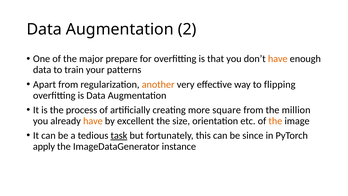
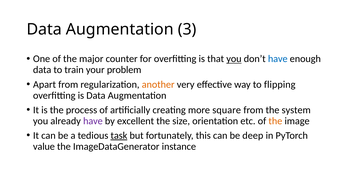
2: 2 -> 3 (187, 29)
prepare: prepare -> counter (122, 59)
you underline: none -> present (234, 59)
have colour: orange -> blue (278, 59)
patterns: patterns -> problem (124, 70)
million: million -> system (296, 110)
have colour: orange -> purple (93, 121)
since: since -> deep (253, 135)
apply: apply -> value (44, 146)
